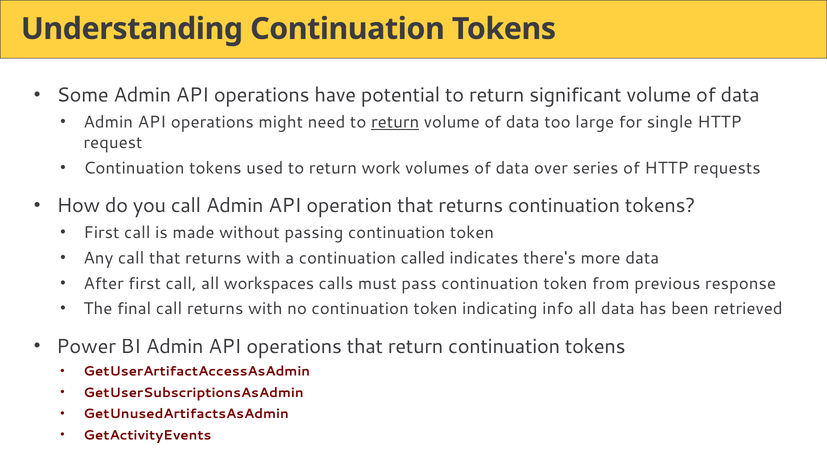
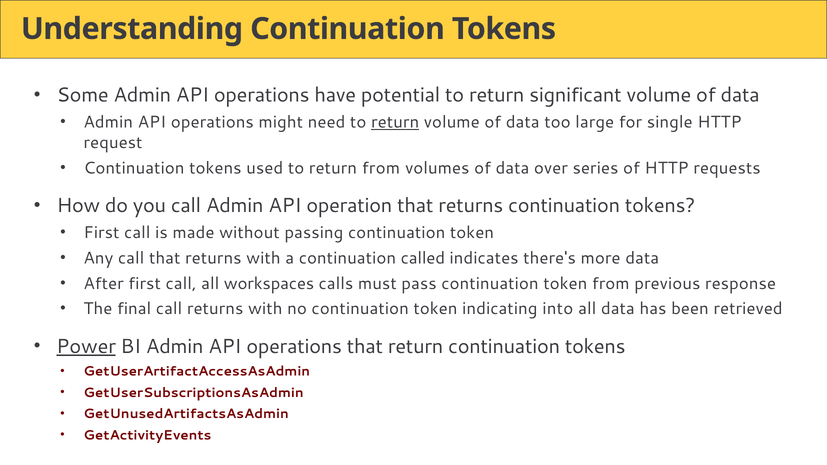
return work: work -> from (381, 168)
info: info -> into (558, 309)
Power underline: none -> present (86, 347)
